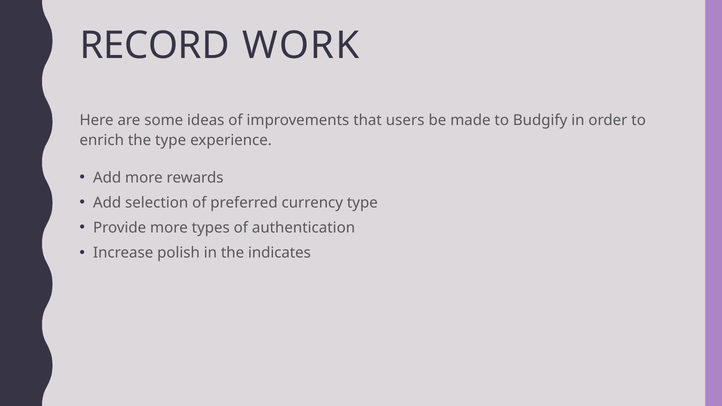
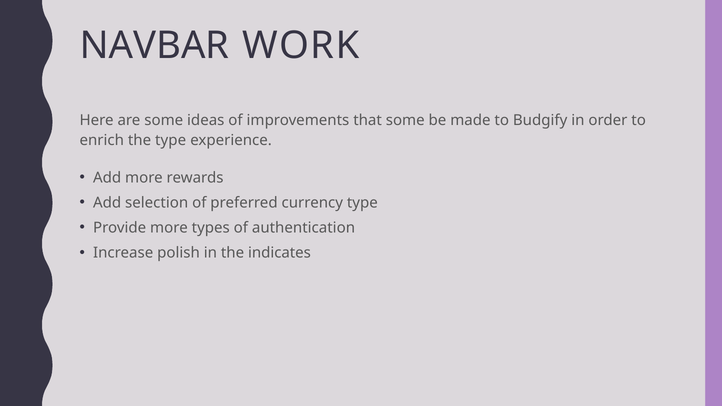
RECORD: RECORD -> NAVBAR (154, 46)
that users: users -> some (405, 120)
